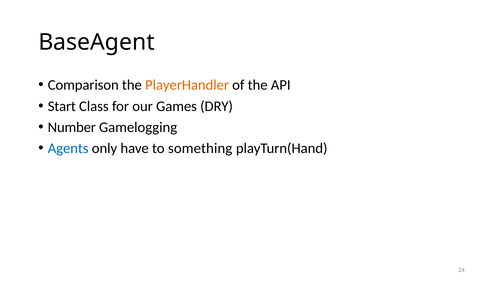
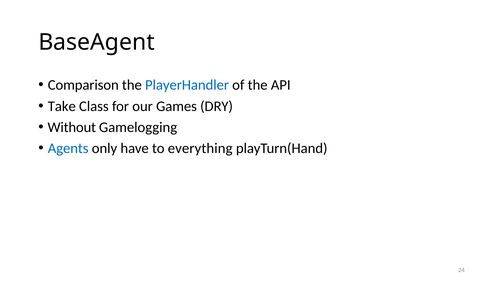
PlayerHandler colour: orange -> blue (187, 85)
Start: Start -> Take (62, 106)
Number: Number -> Without (72, 127)
something: something -> everything (200, 148)
